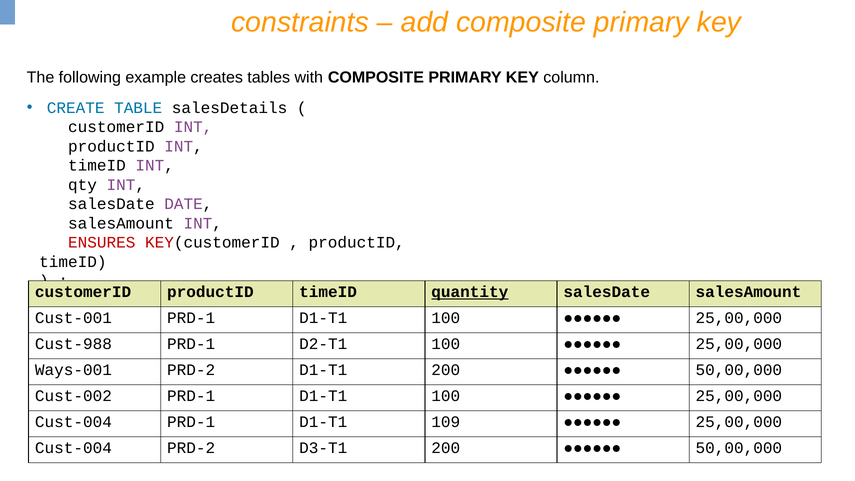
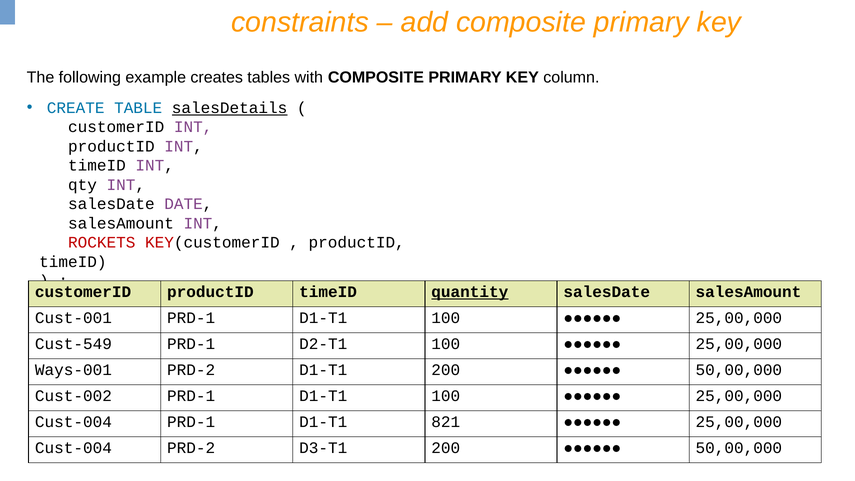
salesDetails underline: none -> present (230, 108)
ENSURES: ENSURES -> ROCKETS (102, 243)
Cust-988: Cust-988 -> Cust-549 (73, 344)
109: 109 -> 821 (446, 422)
